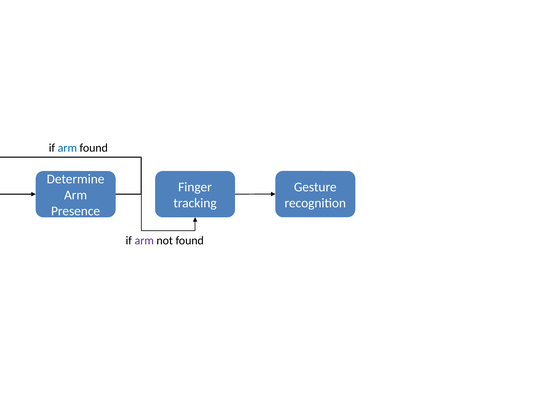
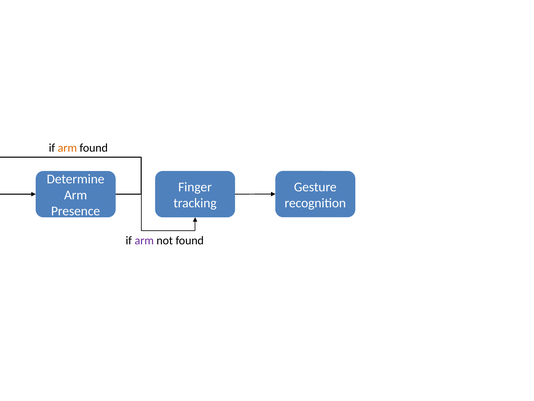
arm colour: blue -> orange (67, 148)
